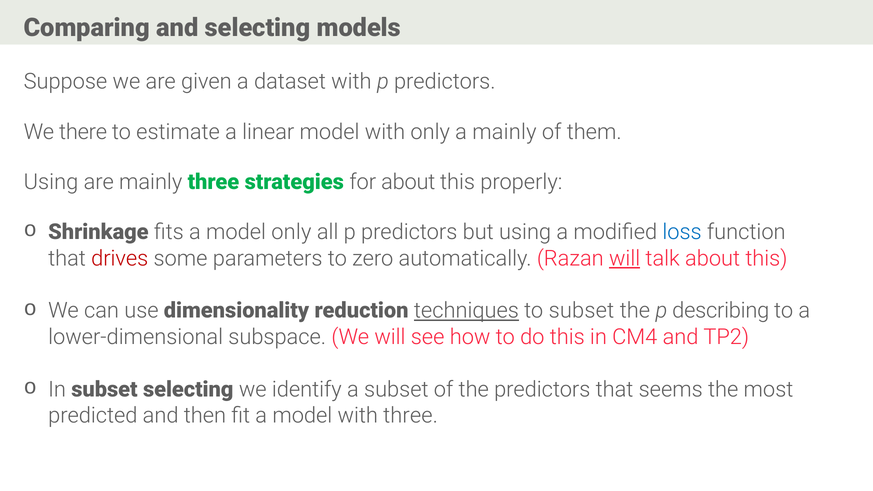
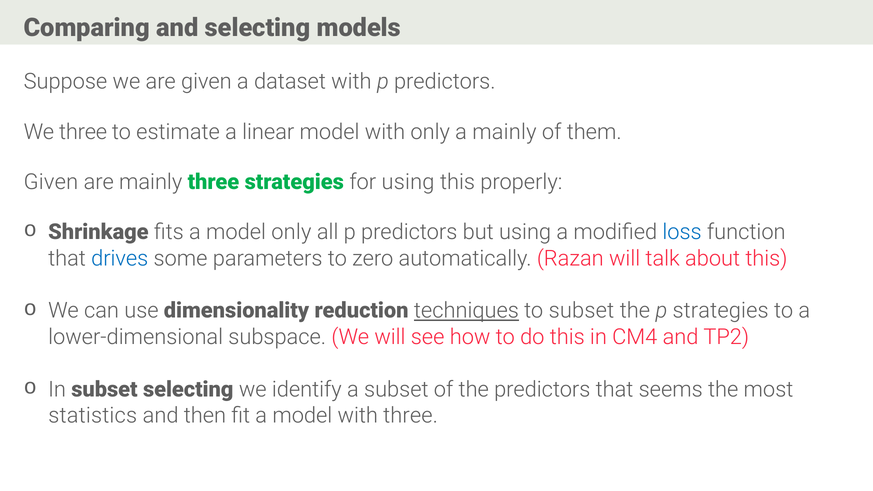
We there: there -> three (83, 132)
Using: Using -> Given (51, 182)
for about: about -> using (408, 182)
drives colour: red -> blue (120, 258)
will underline: present -> none (625, 258)
p describing: describing -> strategies (721, 311)
predicted: predicted -> statistics (93, 416)
